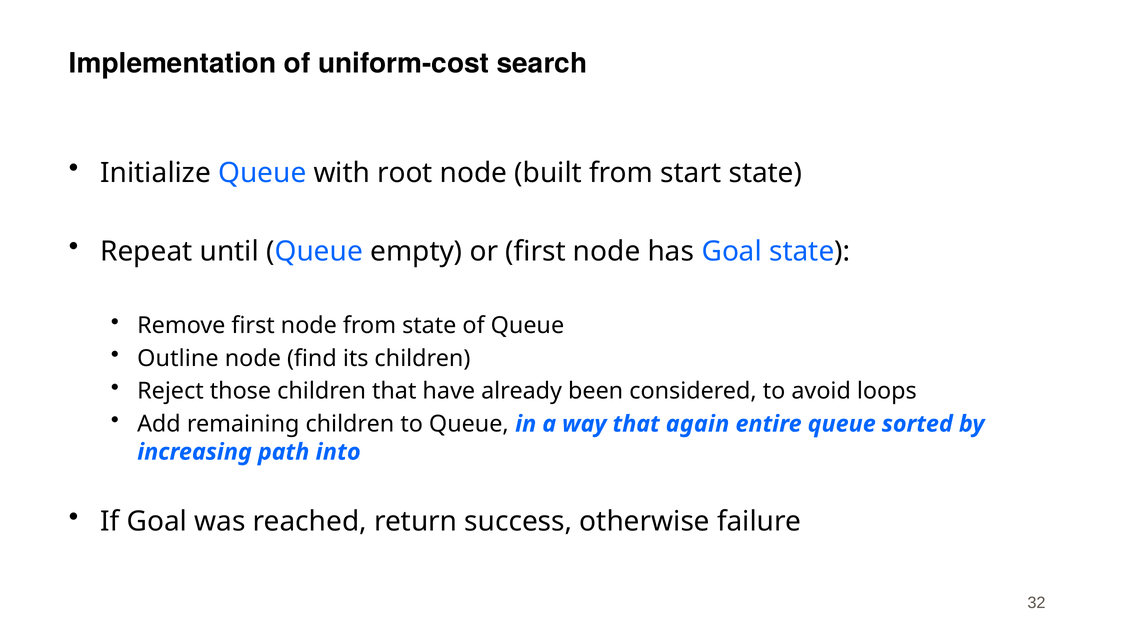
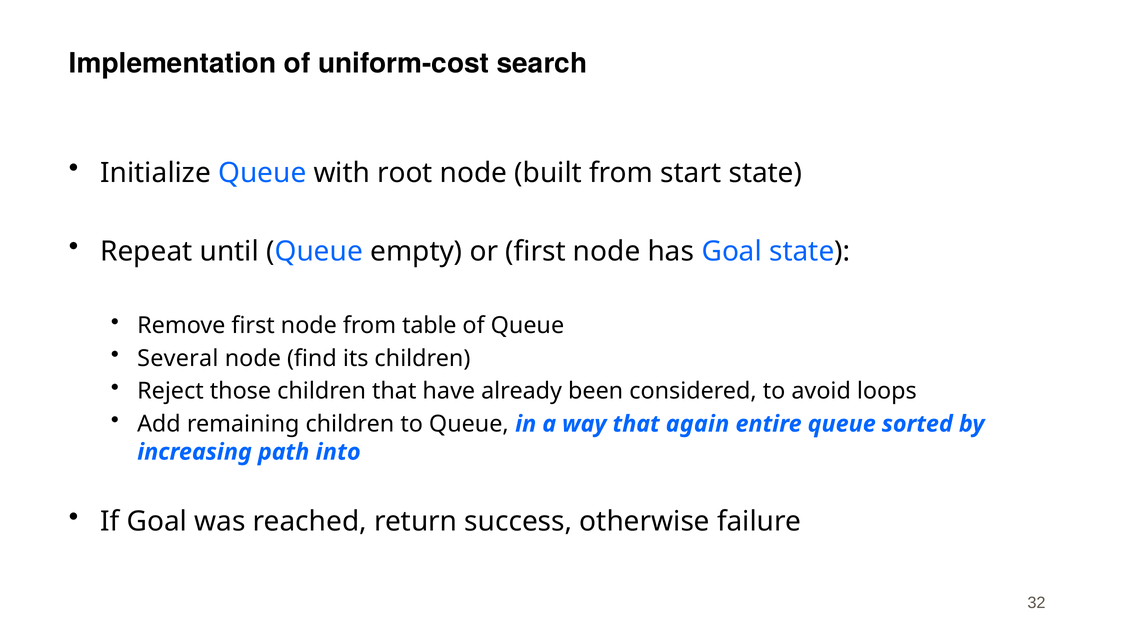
from state: state -> table (429, 326)
Outline: Outline -> Several (178, 359)
